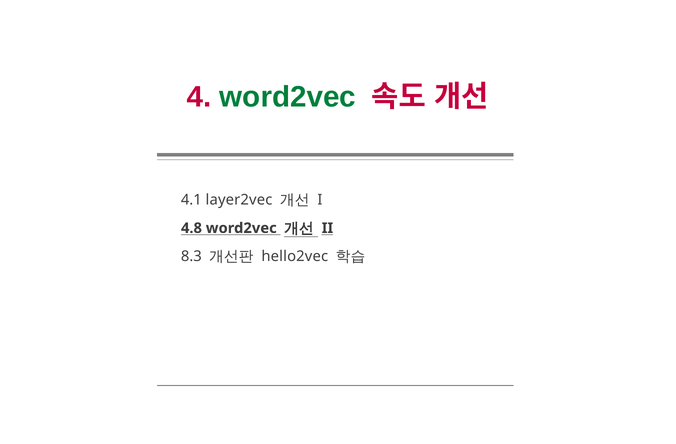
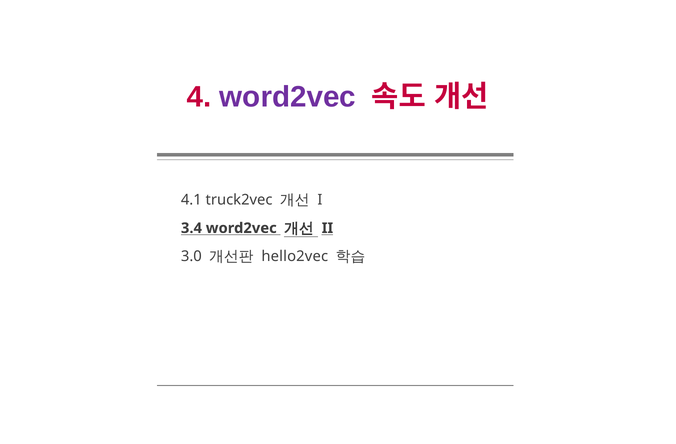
word2vec colour: green -> purple (288, 97)
layer2vec: layer2vec -> truck2vec (239, 200)
4.8: 4.8 -> 3.4 (191, 228)
8.3: 8.3 -> 3.0 (191, 256)
